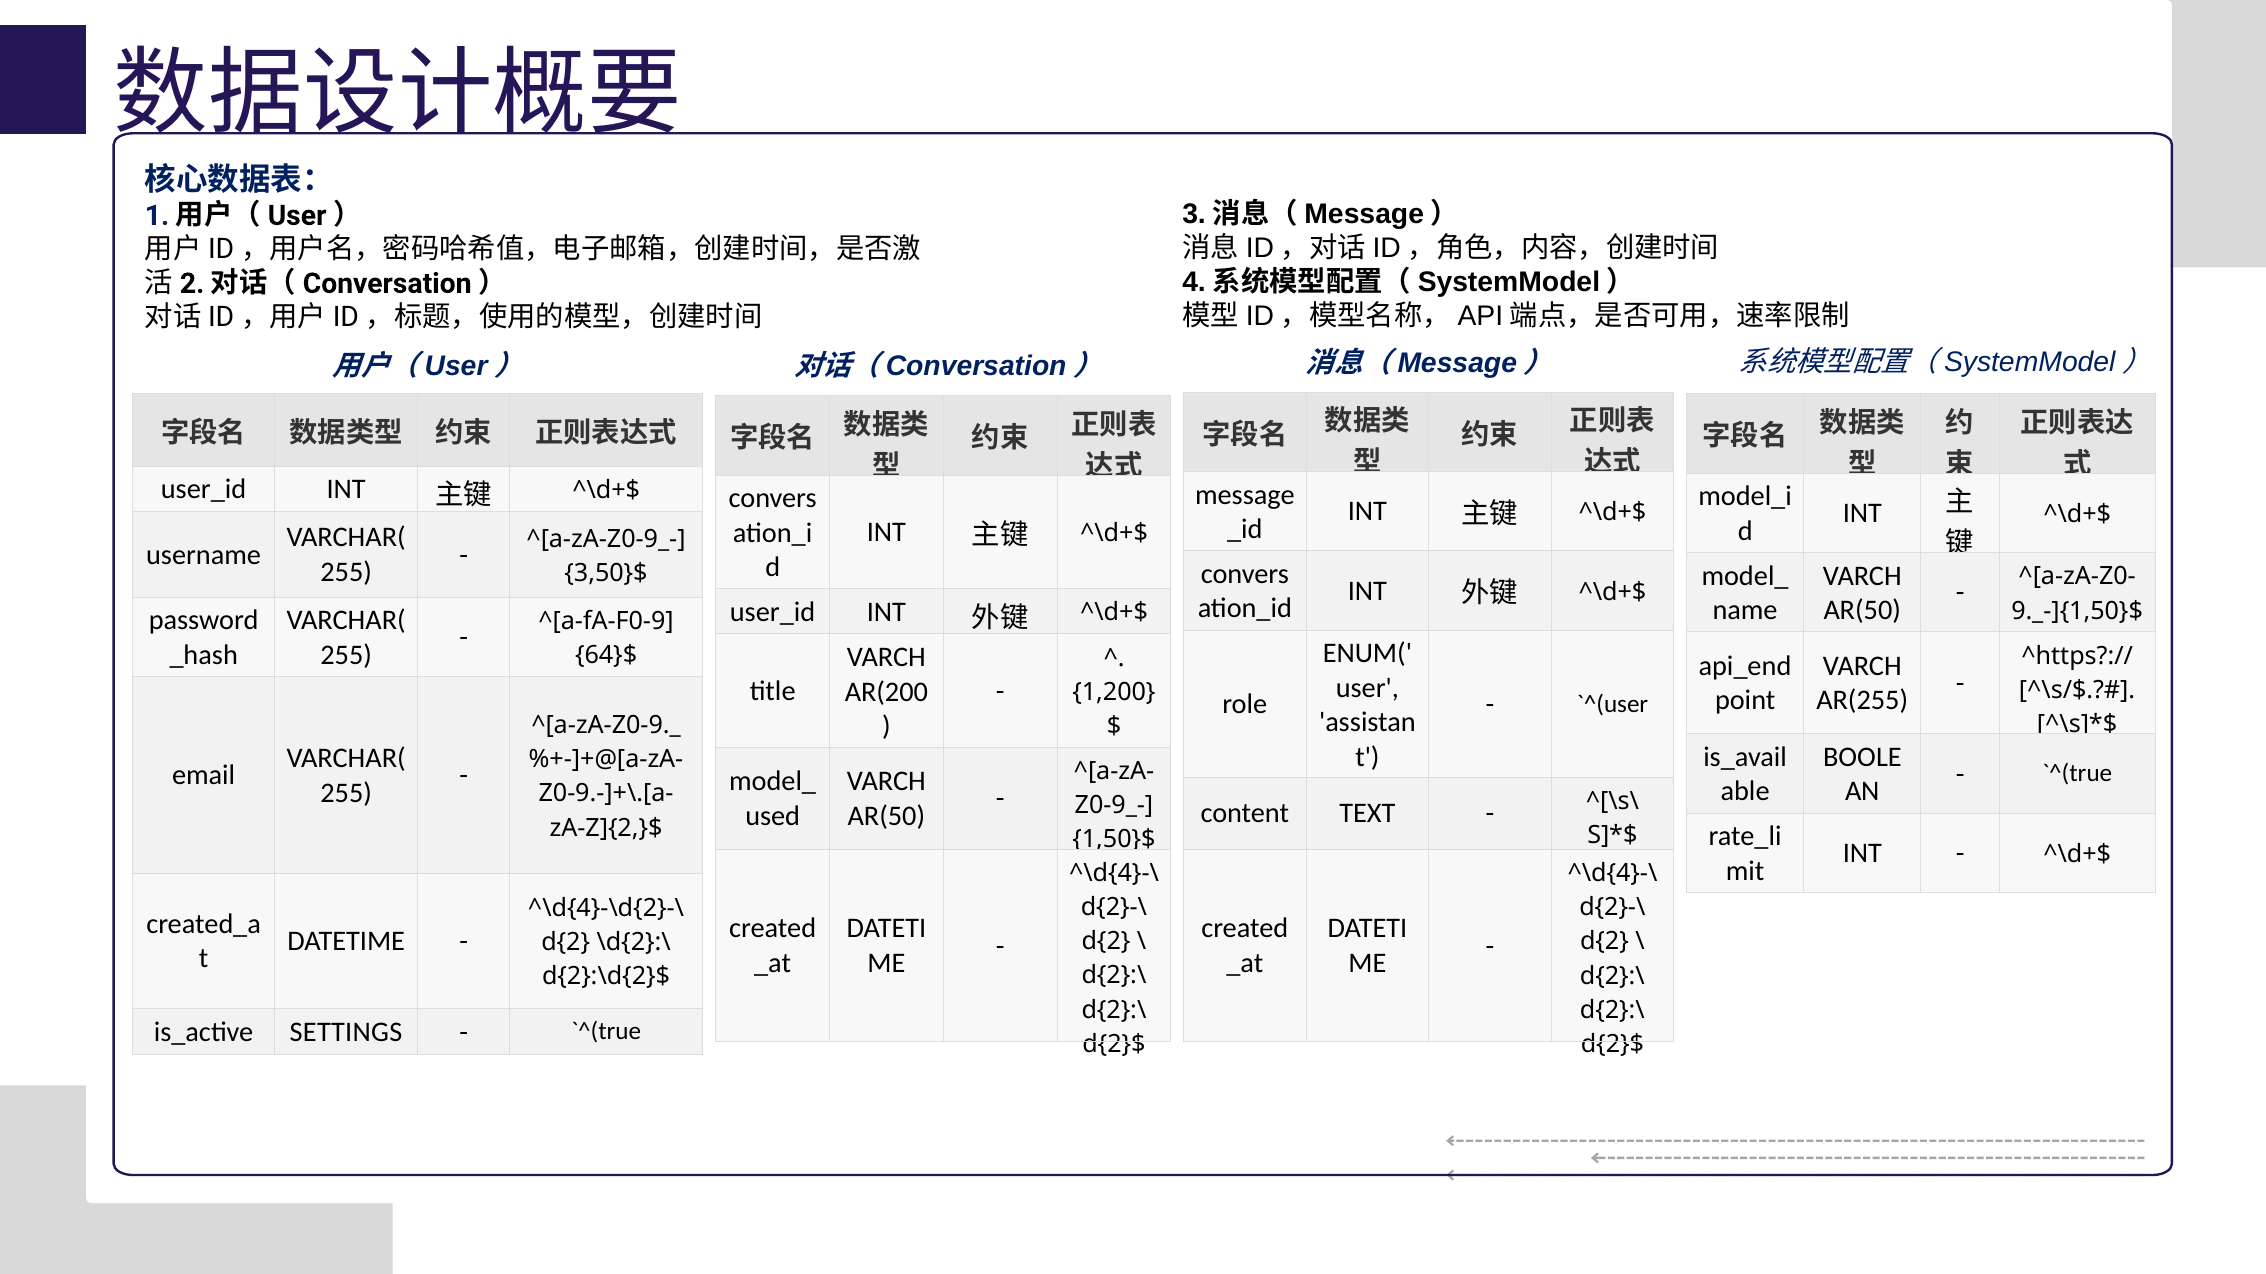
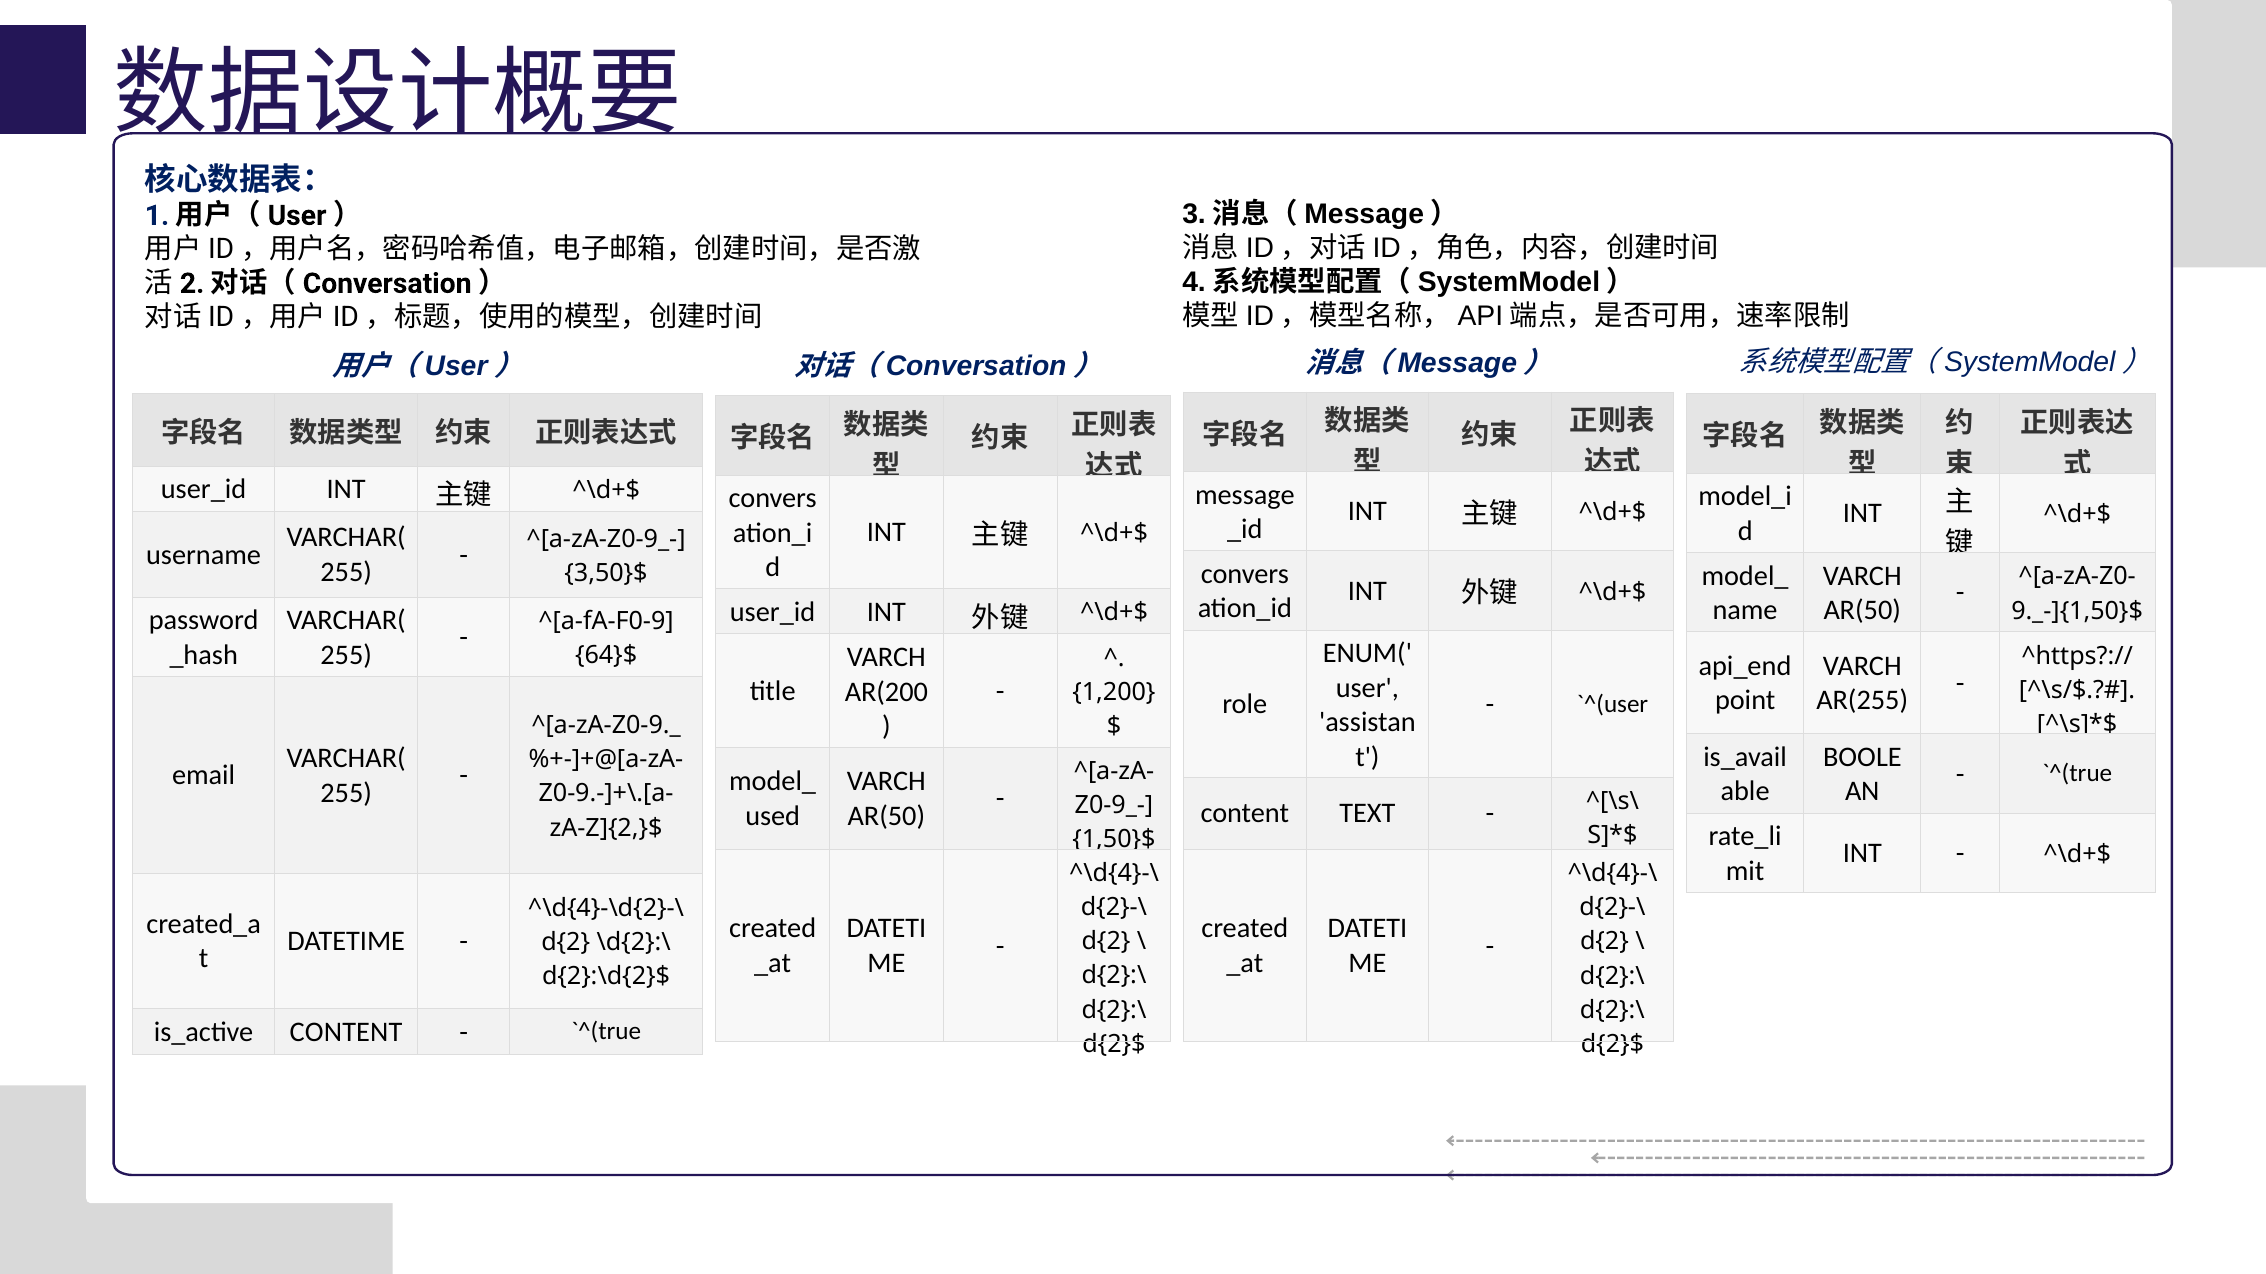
SETTINGS: SETTINGS -> CONTENT (346, 1032)
